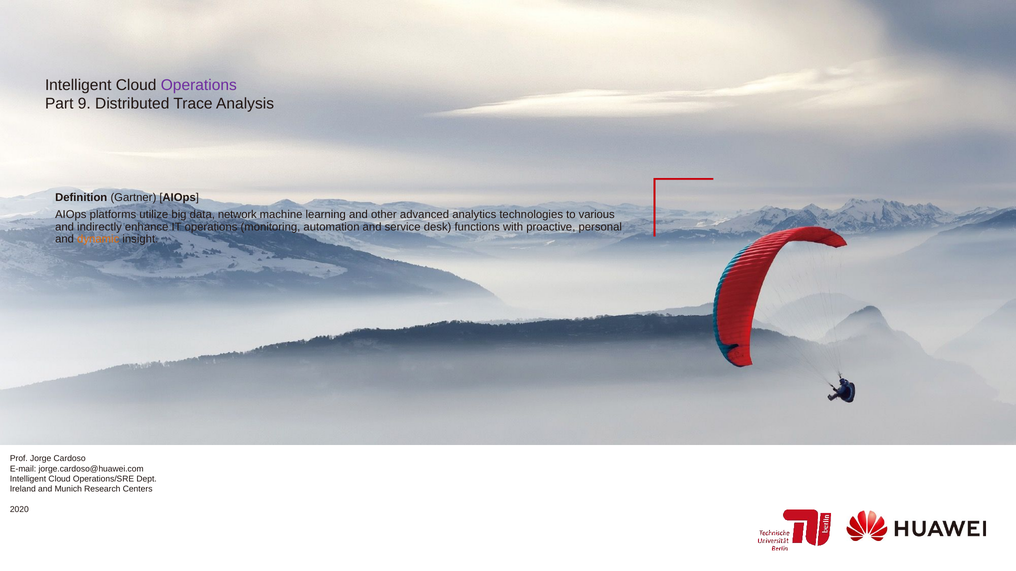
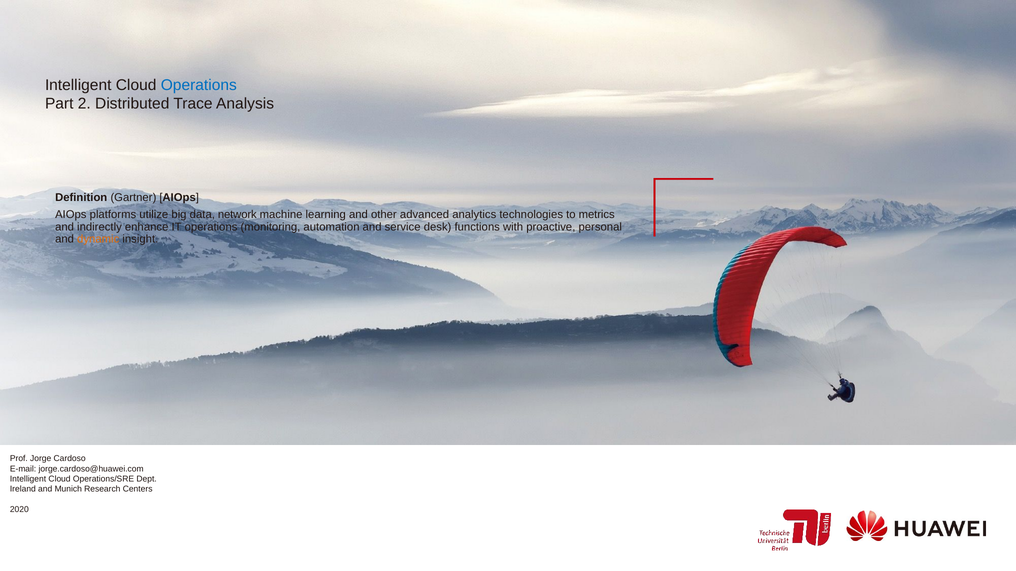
Operations colour: purple -> blue (199, 85)
9: 9 -> 2 (84, 104)
various: various -> metrics (597, 215)
